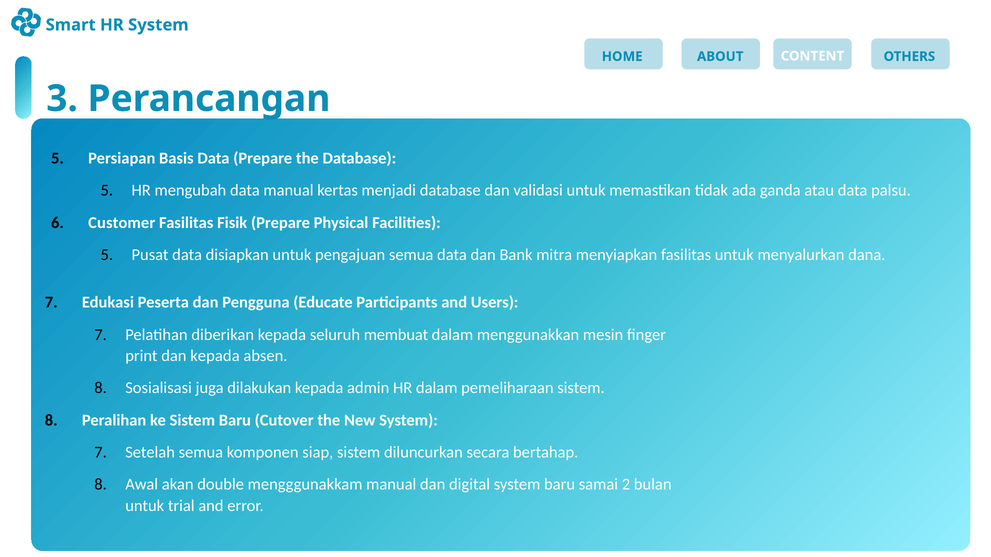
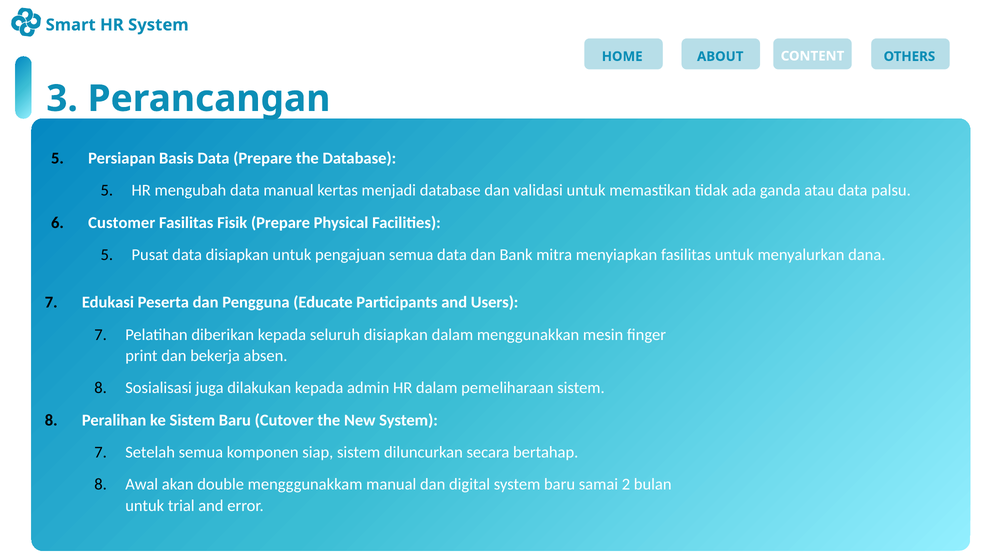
seluruh membuat: membuat -> disiapkan (396, 335)
dan kepada: kepada -> bekerja (215, 356)
